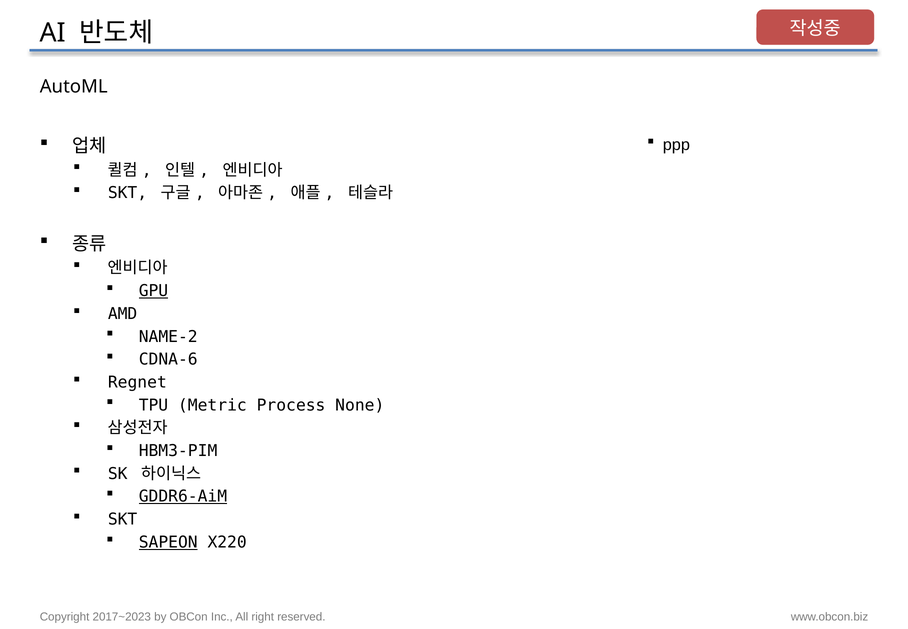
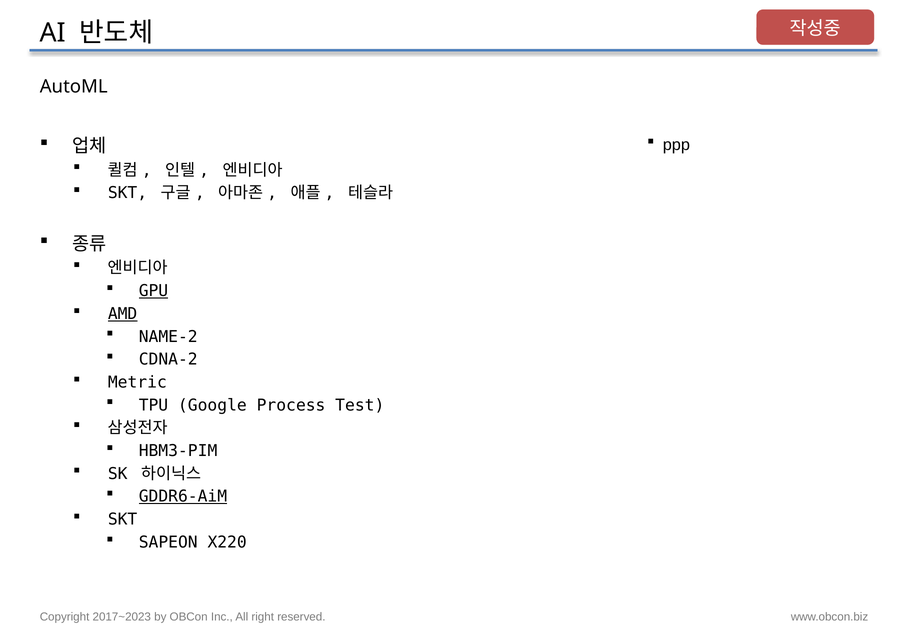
AMD underline: none -> present (123, 314)
CDNA-6: CDNA-6 -> CDNA-2 (168, 359)
Regnet: Regnet -> Metric (137, 382)
Metric: Metric -> Google (212, 405)
None: None -> Test (360, 405)
SAPEON underline: present -> none (168, 542)
